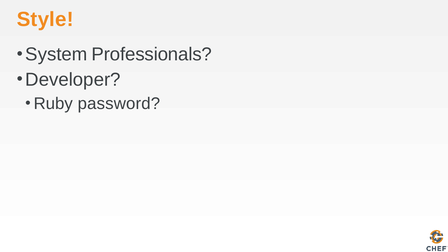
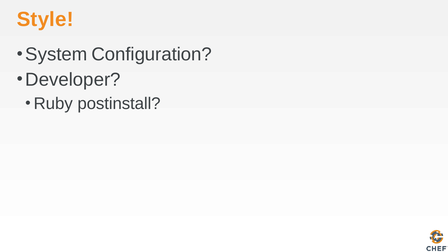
Professionals: Professionals -> Configuration (152, 55)
password: password -> postinstall (119, 104)
